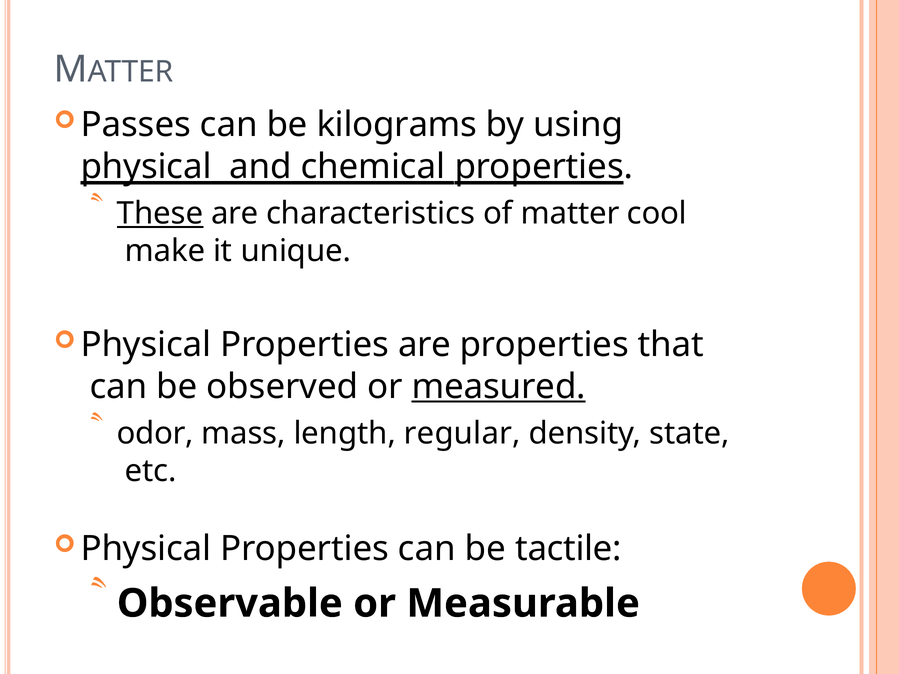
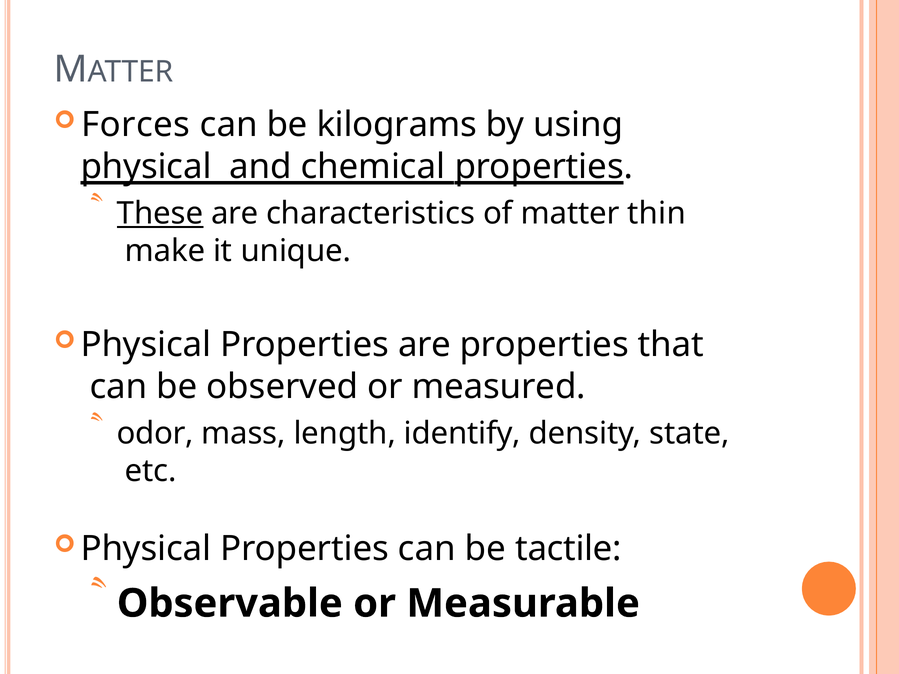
Passes: Passes -> Forces (136, 125)
cool: cool -> thin (657, 214)
measured underline: present -> none (499, 387)
regular: regular -> identify (462, 434)
